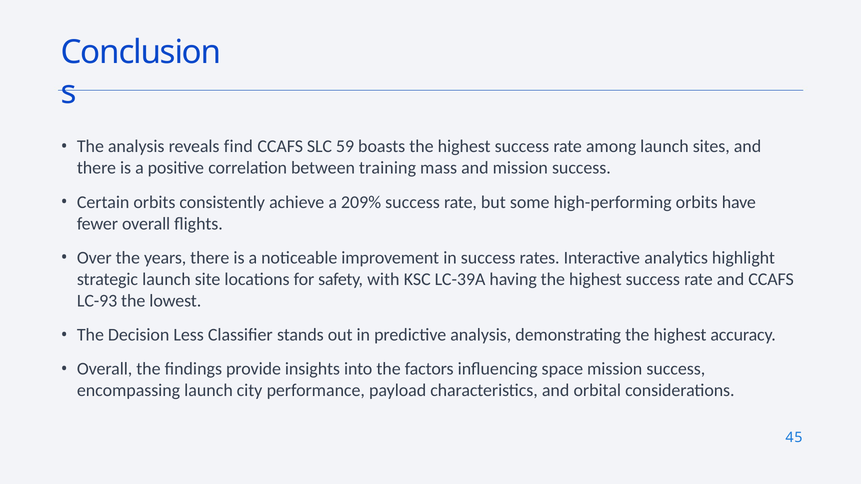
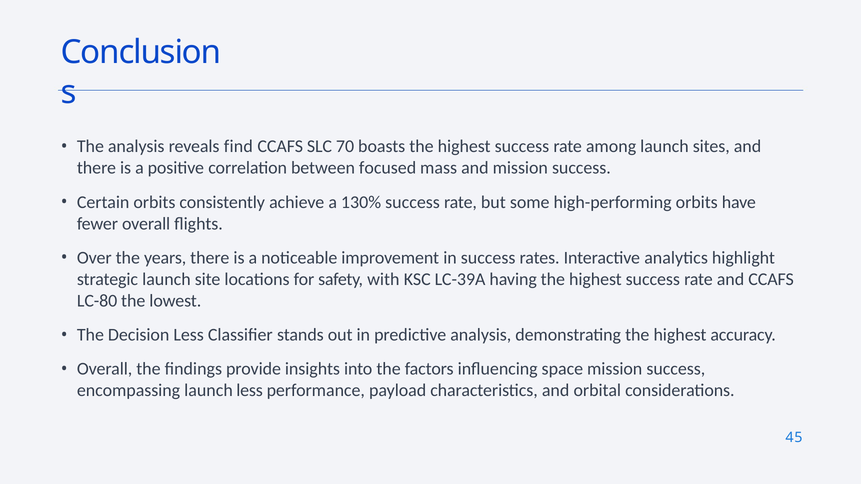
59: 59 -> 70 (345, 147)
training: training -> focused (388, 168)
209%: 209% -> 130% (361, 202)
LC-93: LC-93 -> LC-80 (97, 301)
launch city: city -> less (250, 391)
